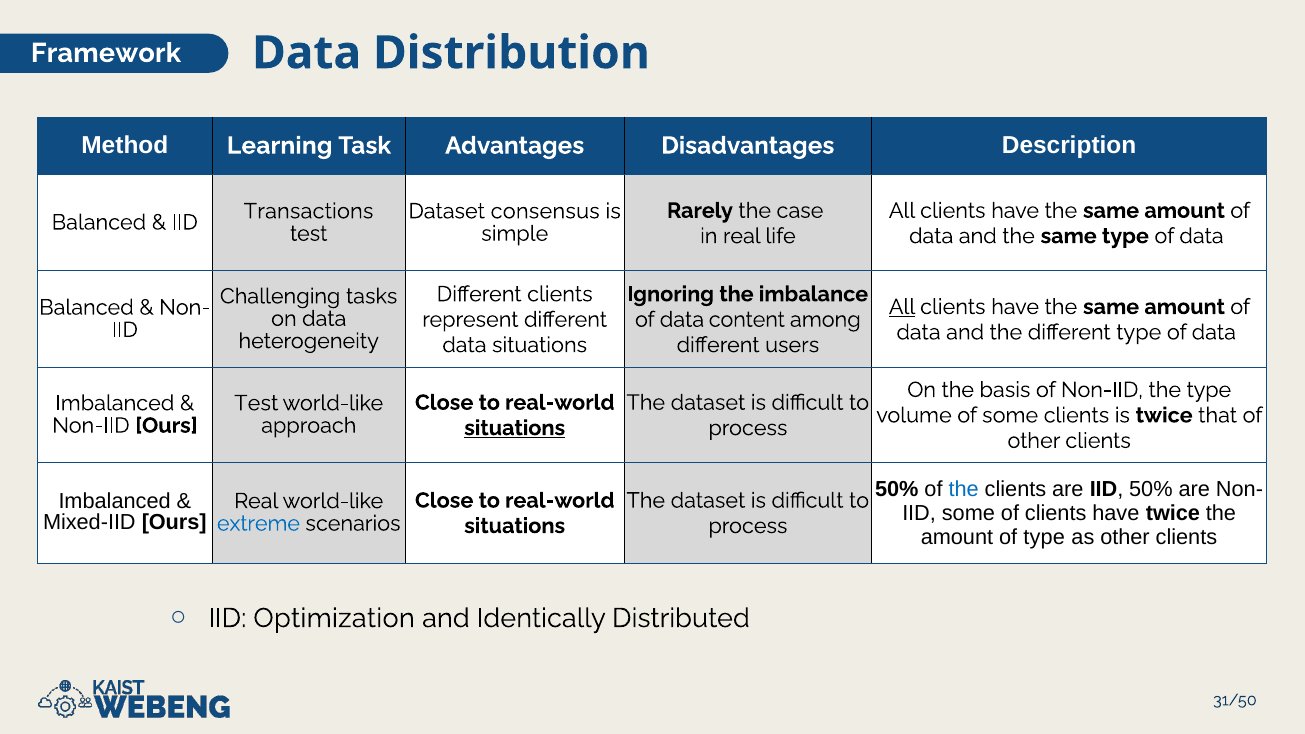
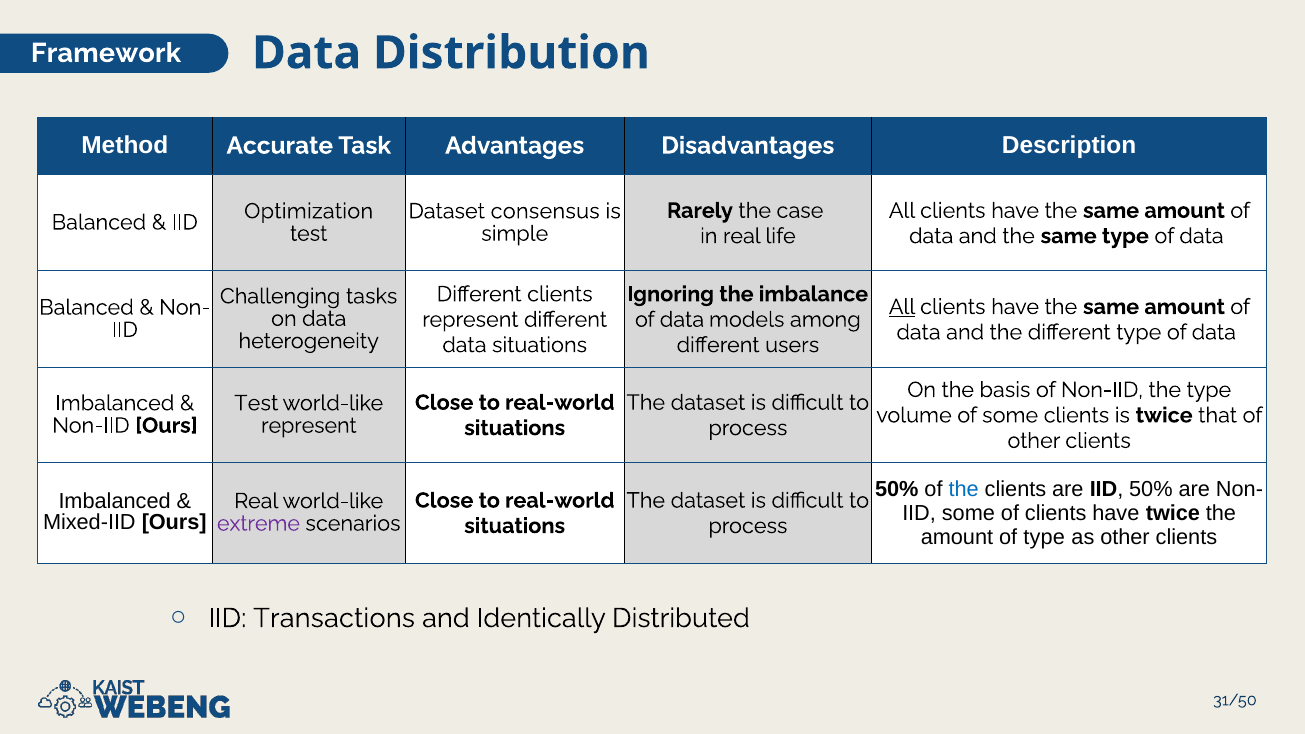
Learning: Learning -> Accurate (280, 146)
Transactions: Transactions -> Optimization (309, 211)
content: content -> models (747, 320)
approach: approach -> represent (309, 426)
situations underline: present -> none (515, 428)
extreme colour: blue -> purple (258, 523)
Optimization: Optimization -> Transactions (334, 618)
